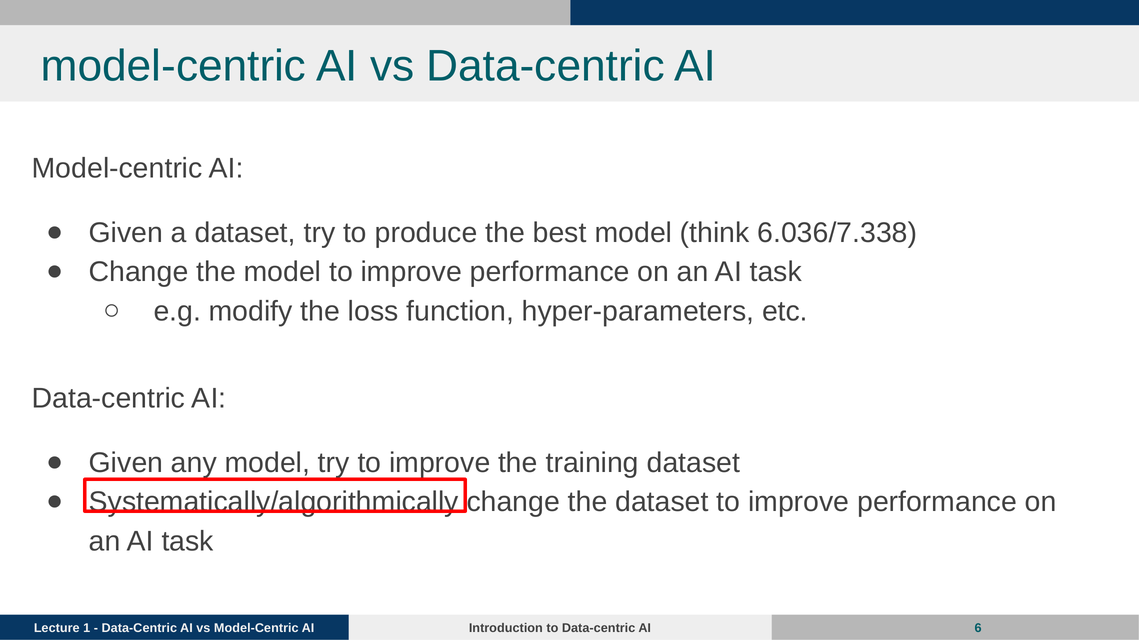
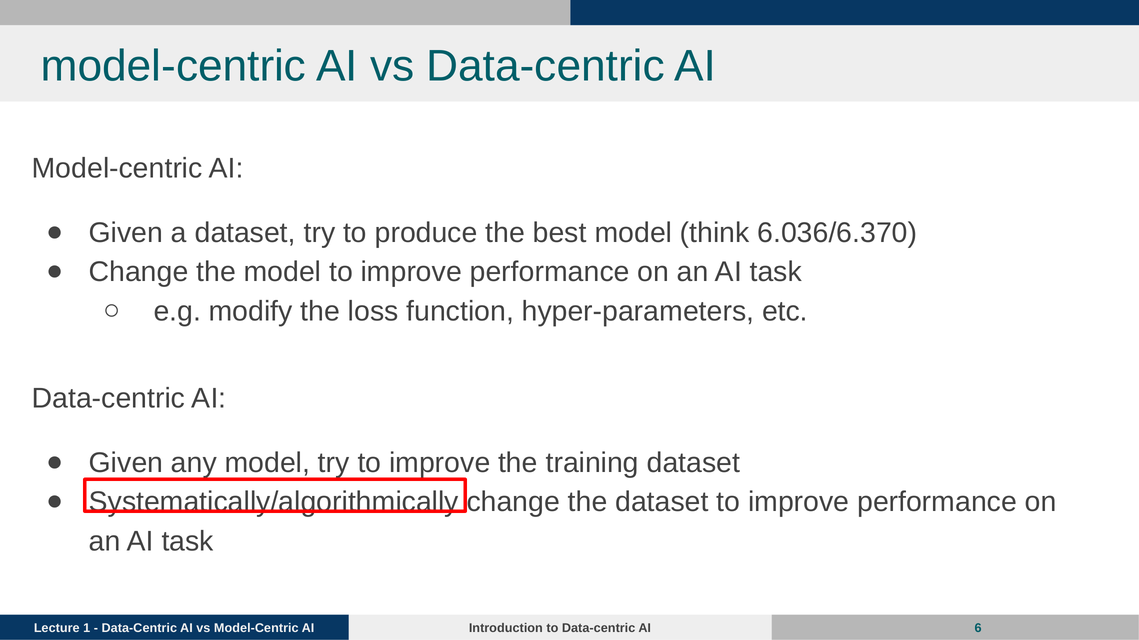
6.036/7.338: 6.036/7.338 -> 6.036/6.370 (837, 233)
